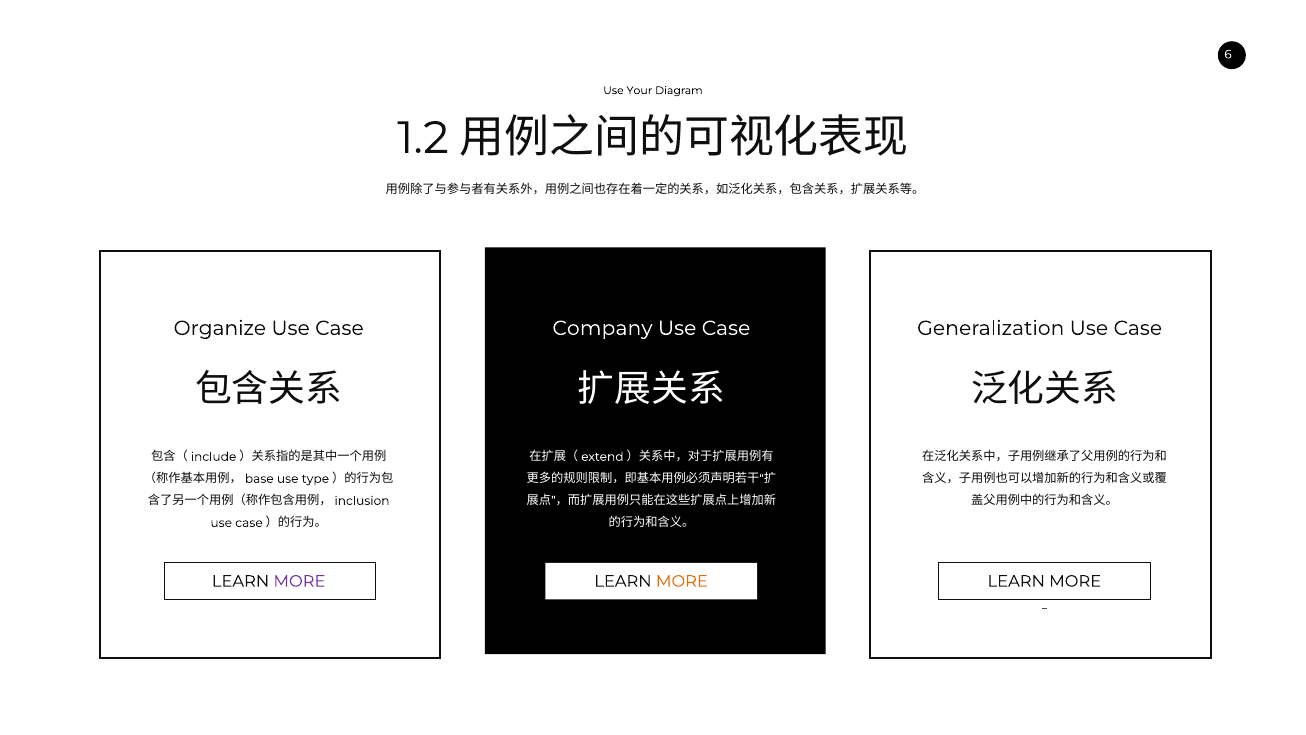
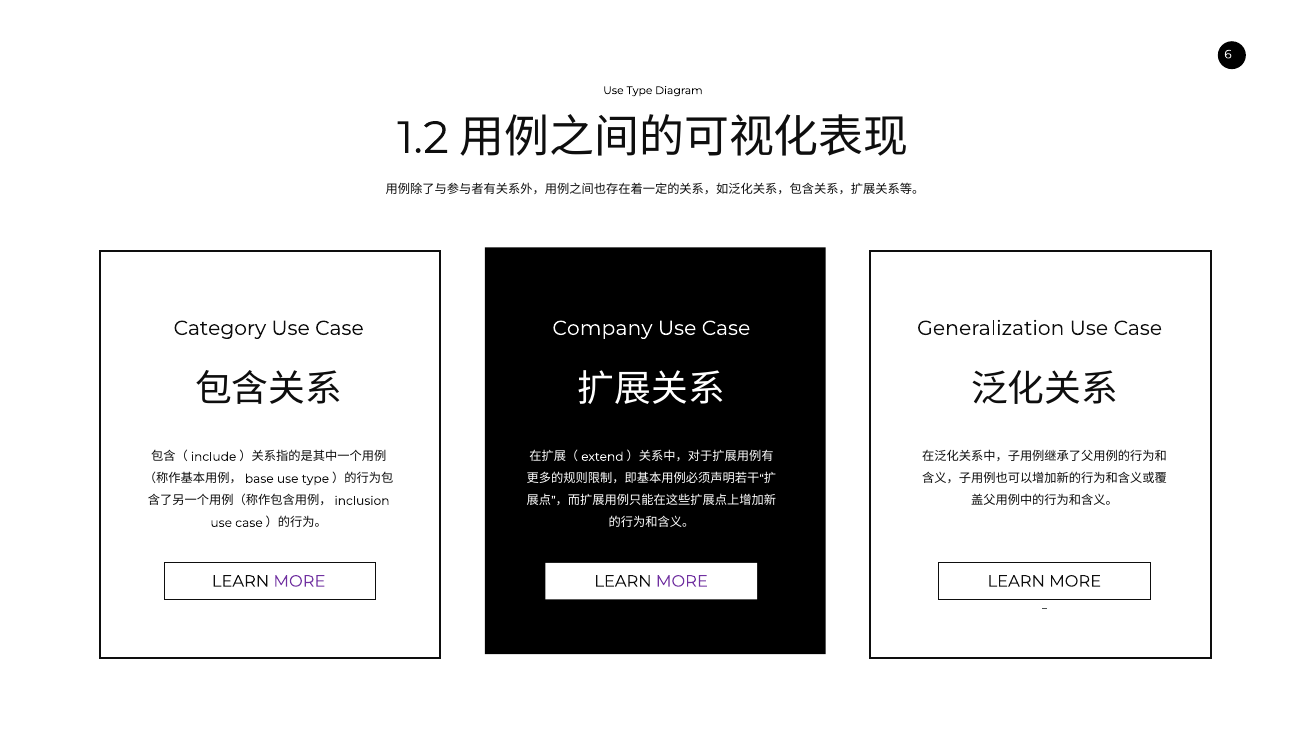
Your: Your -> Type (639, 90)
Organize: Organize -> Category (220, 328)
MORE colour: orange -> purple (682, 581)
